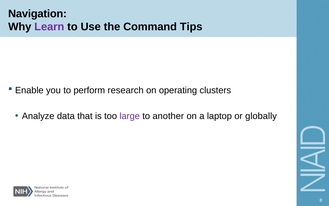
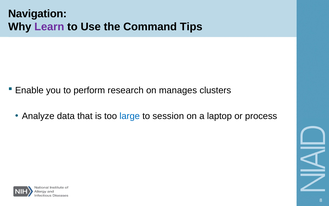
operating: operating -> manages (178, 90)
large colour: purple -> blue (130, 116)
another: another -> session (168, 116)
globally: globally -> process (261, 116)
